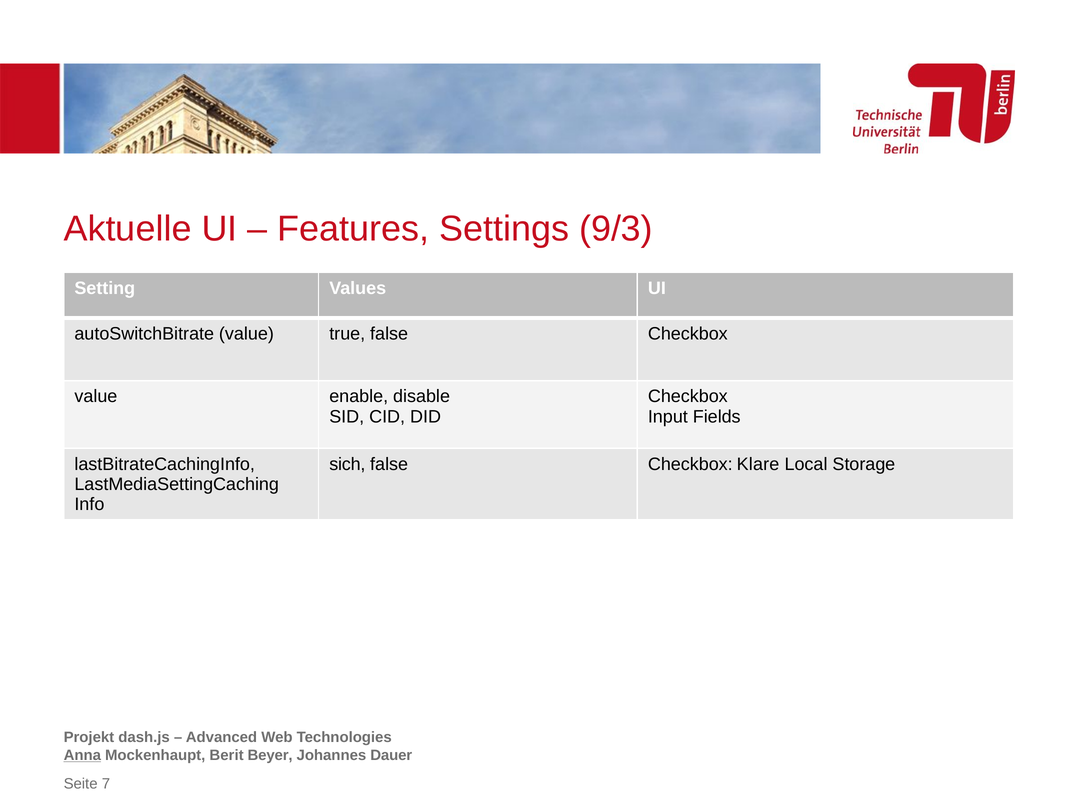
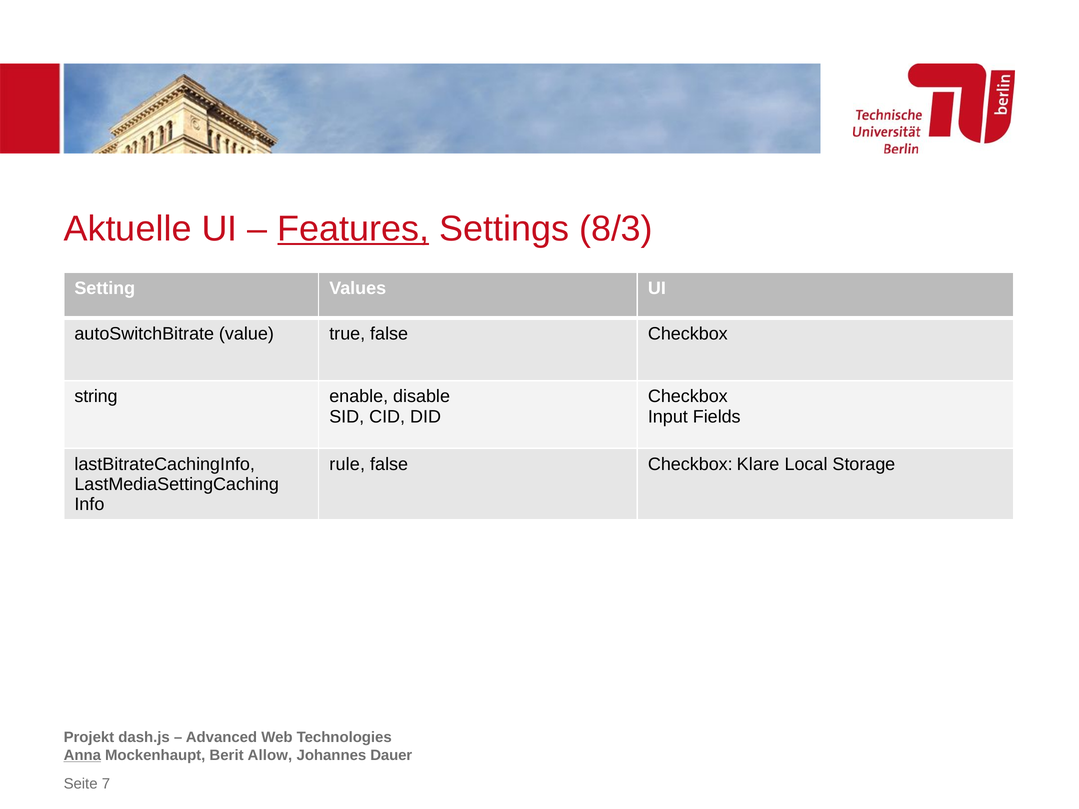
Features underline: none -> present (353, 229)
9/3: 9/3 -> 8/3 (616, 229)
value: value -> string (96, 397)
sich: sich -> rule (347, 464)
Beyer: Beyer -> Allow (270, 756)
